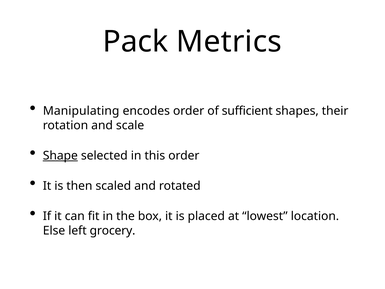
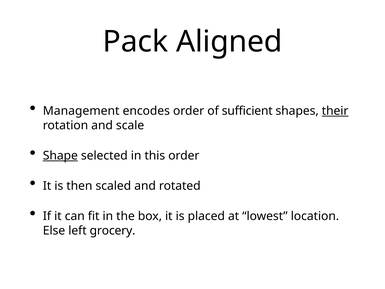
Metrics: Metrics -> Aligned (229, 42)
Manipulating: Manipulating -> Management (81, 111)
their underline: none -> present (335, 111)
